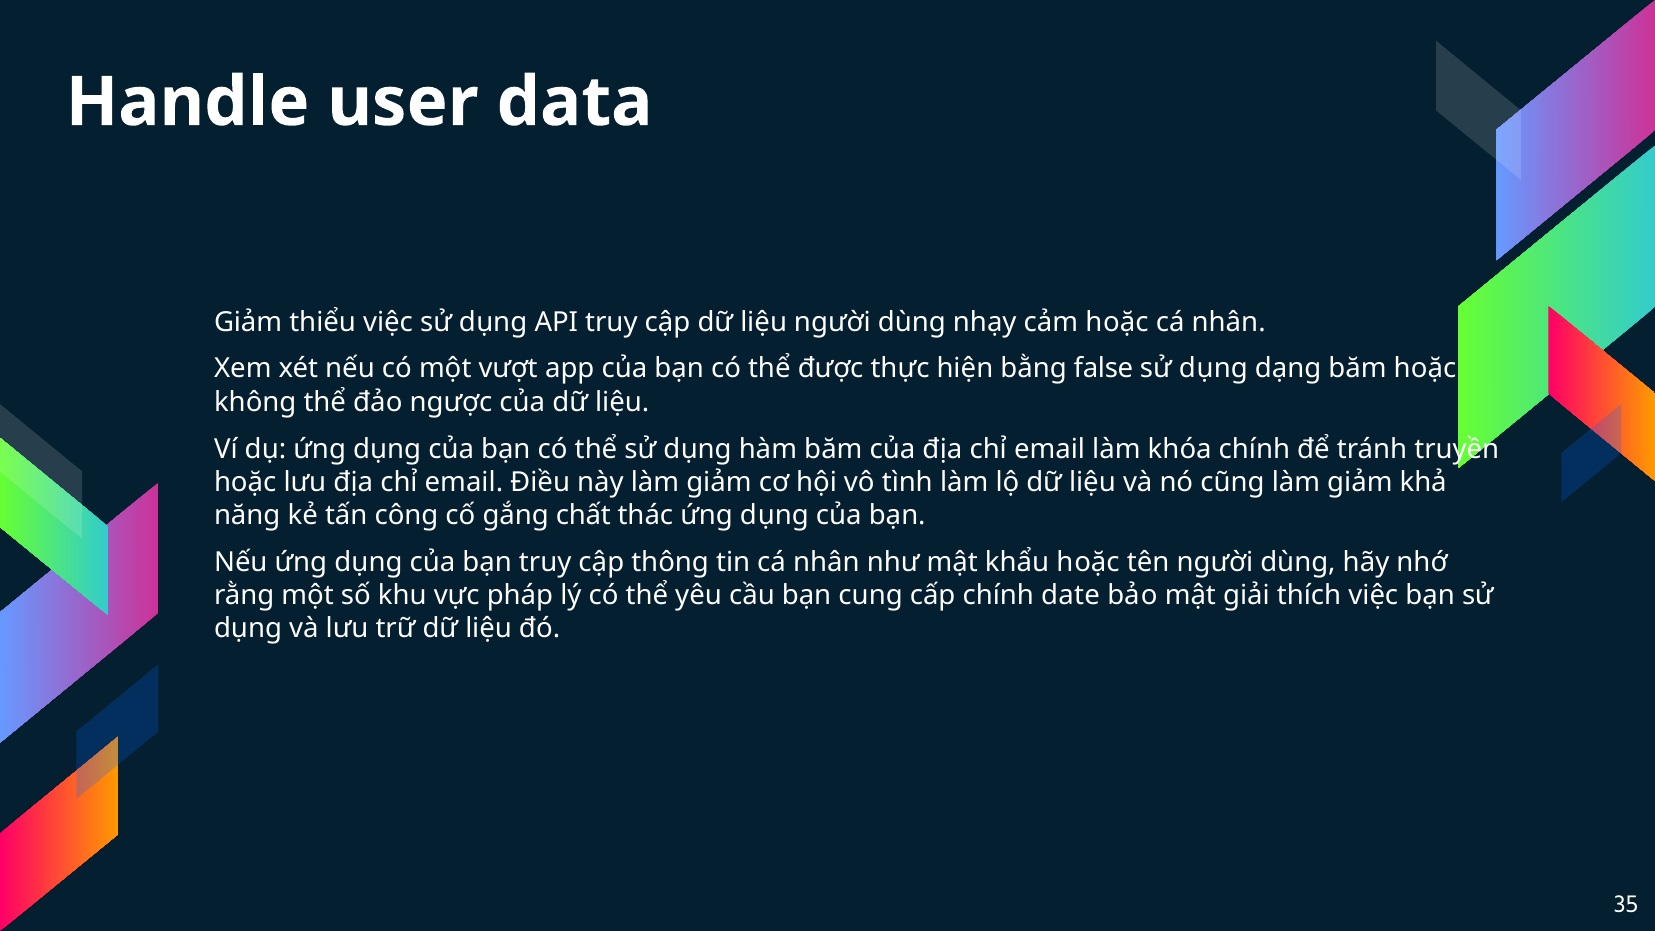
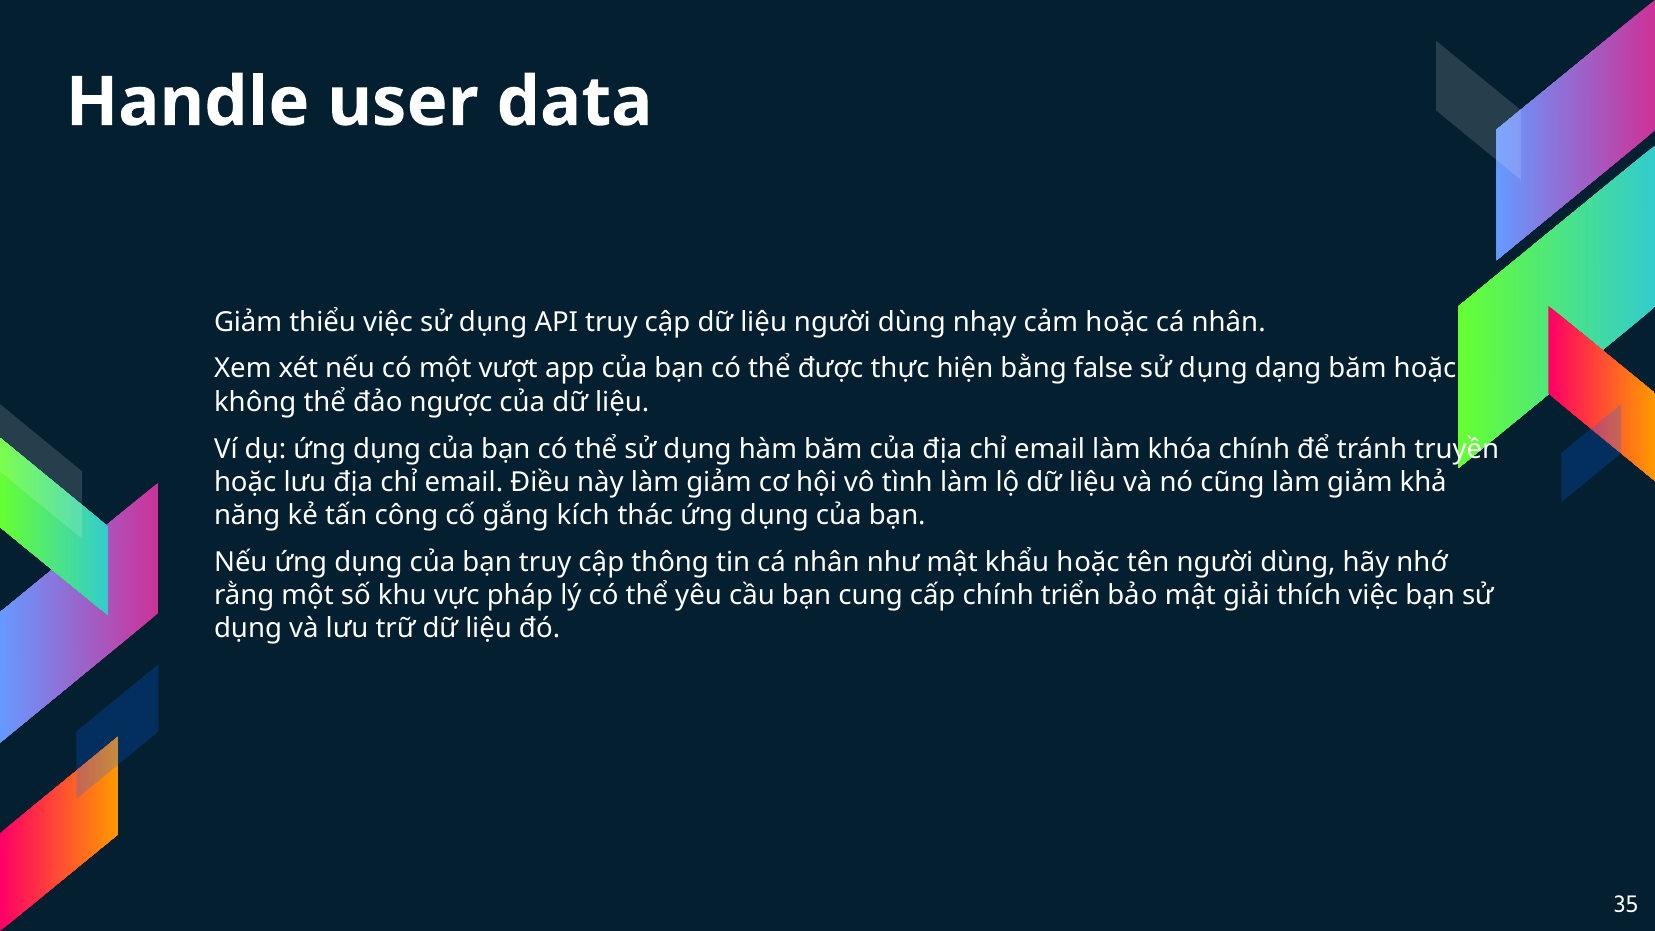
chất: chất -> kích (583, 515)
date: date -> triển (1071, 595)
